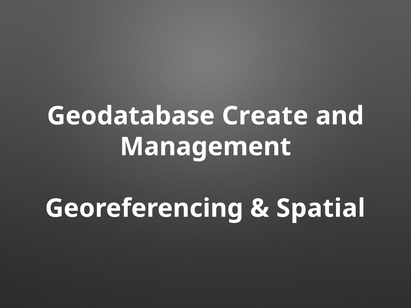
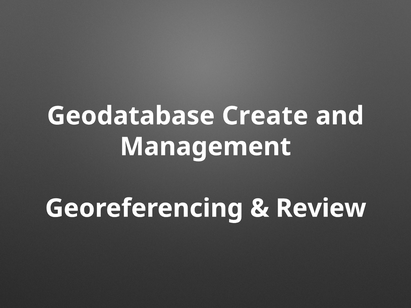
Spatial: Spatial -> Review (321, 209)
